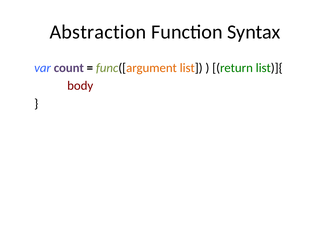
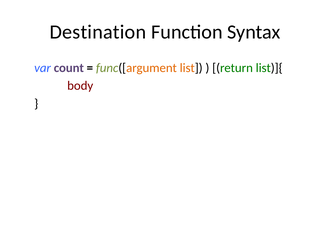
Abstraction: Abstraction -> Destination (98, 32)
